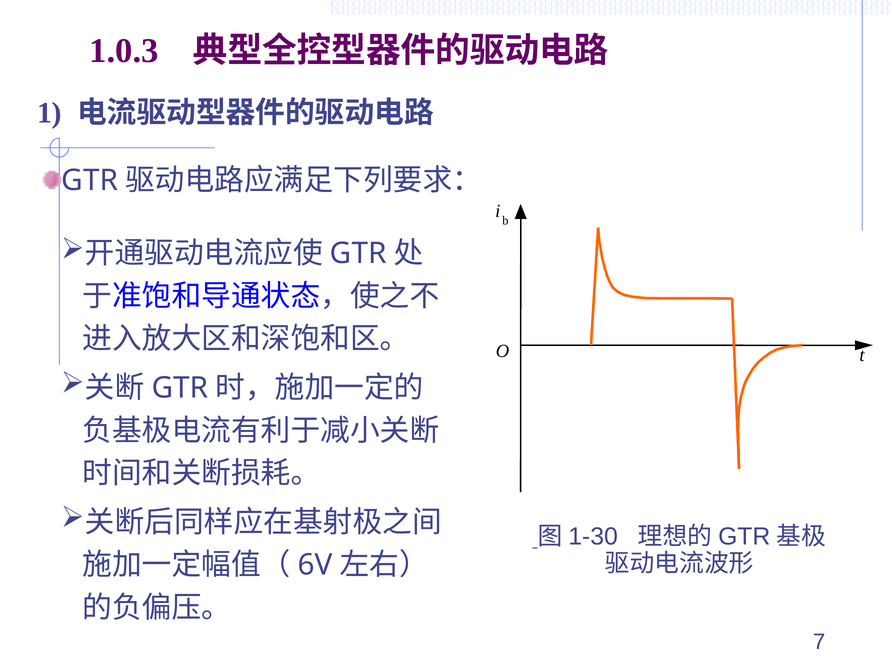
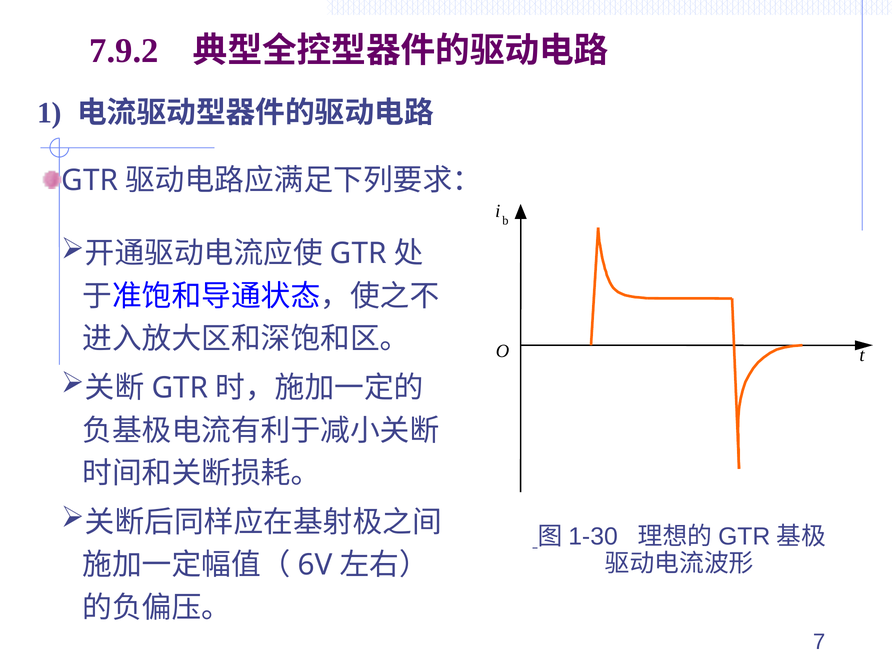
1.0.3: 1.0.3 -> 7.9.2 (124, 51)
